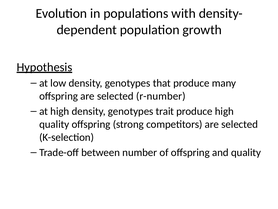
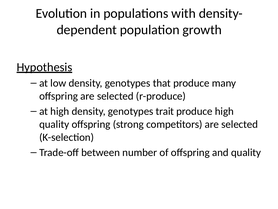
r-number: r-number -> r-produce (161, 96)
